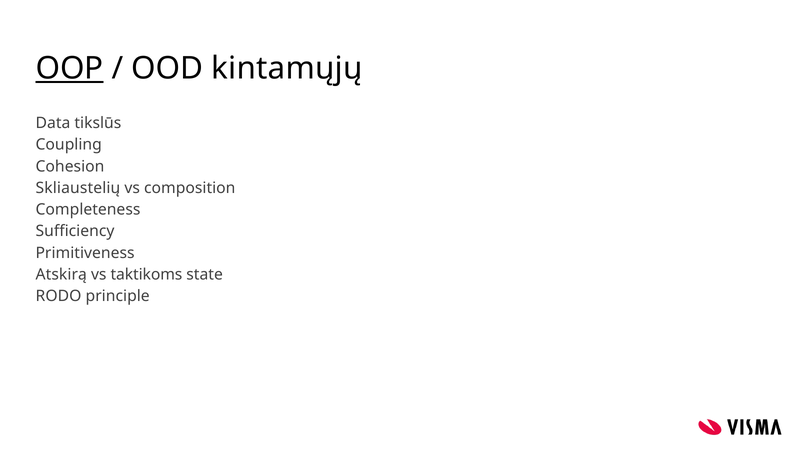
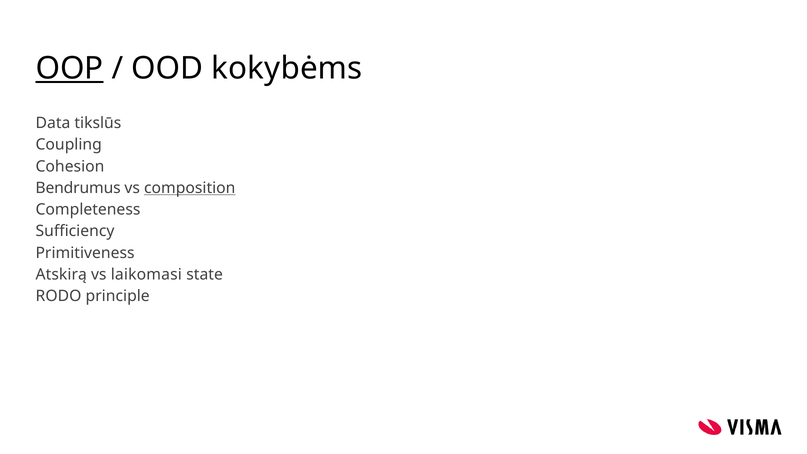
kintamųjų: kintamųjų -> kokybėms (287, 68)
Skliaustelių: Skliaustelių -> Bendrumus (78, 188)
composition underline: none -> present (190, 188)
taktikoms: taktikoms -> laikomasi (146, 275)
